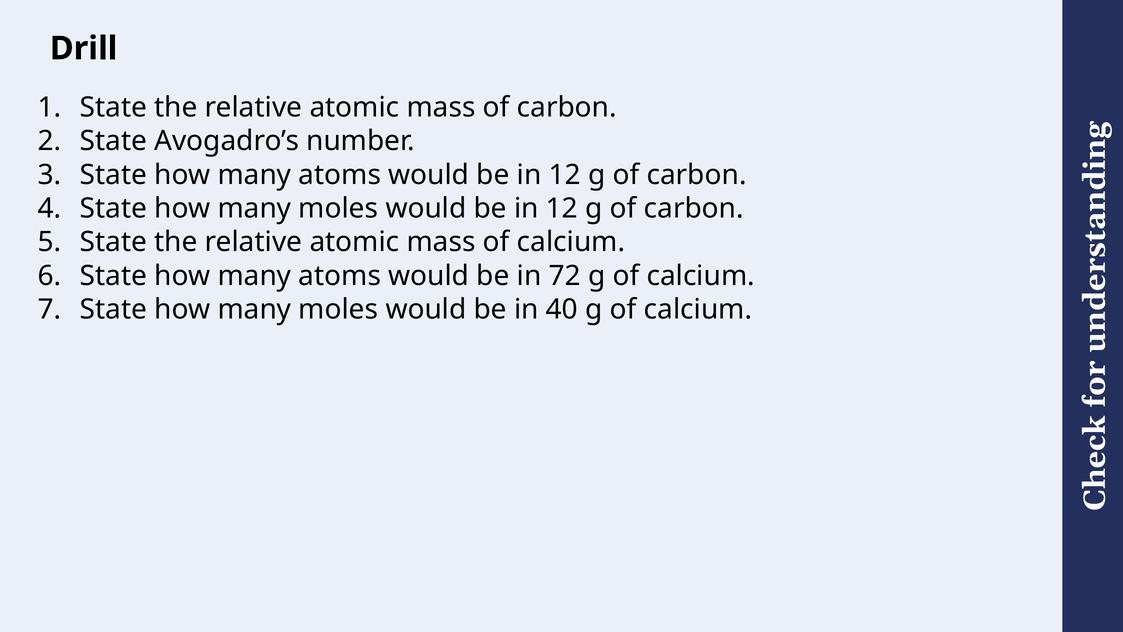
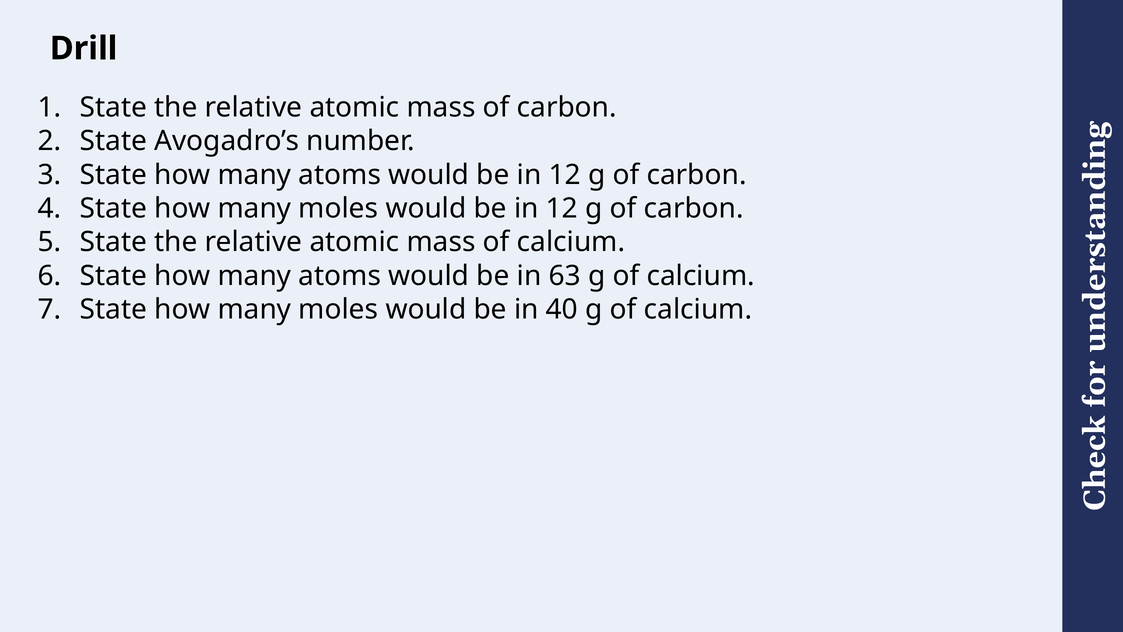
72: 72 -> 63 (565, 276)
